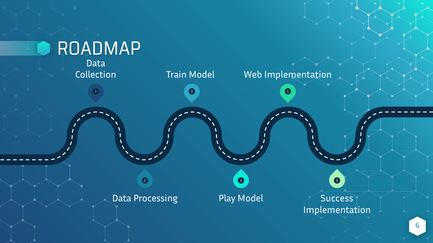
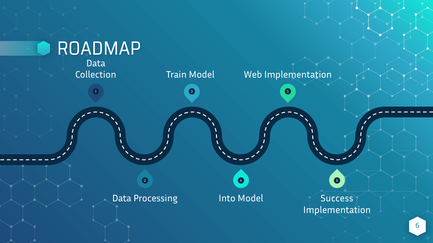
Play: Play -> Into (227, 199)
